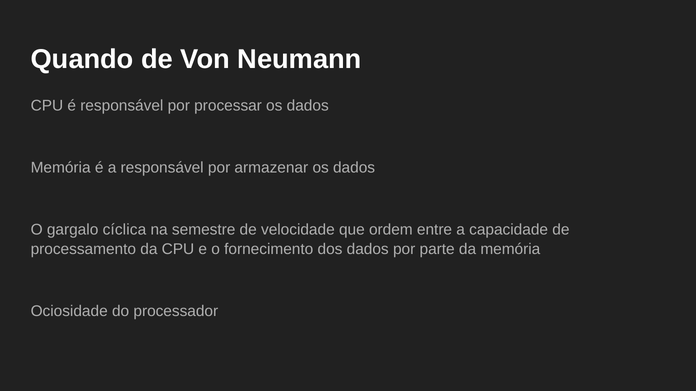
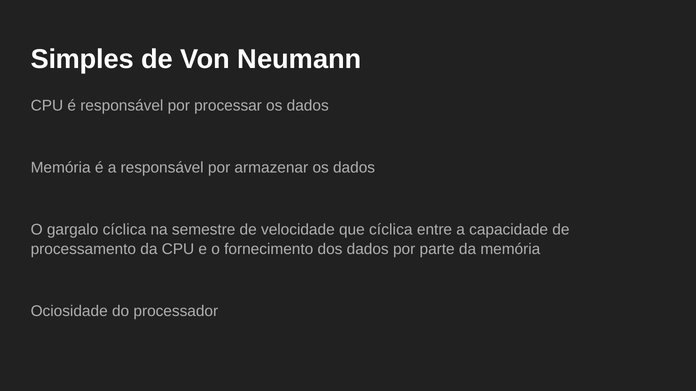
Quando: Quando -> Simples (82, 59)
que ordem: ordem -> cíclica (391, 230)
